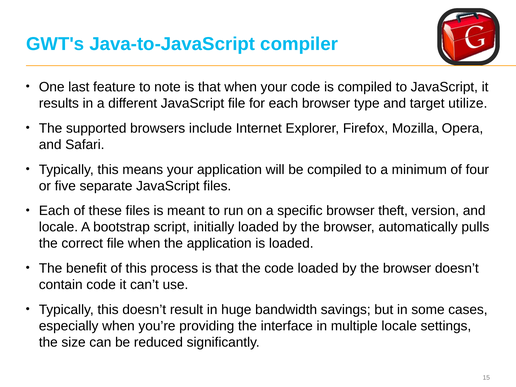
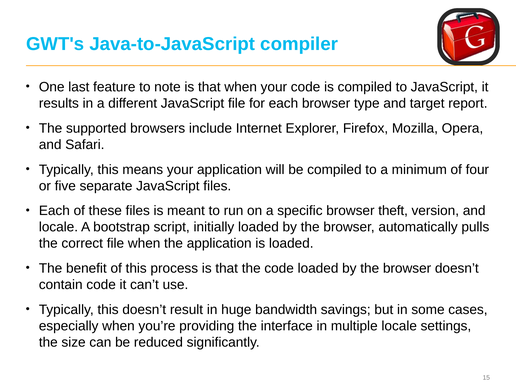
utilize: utilize -> report (468, 103)
